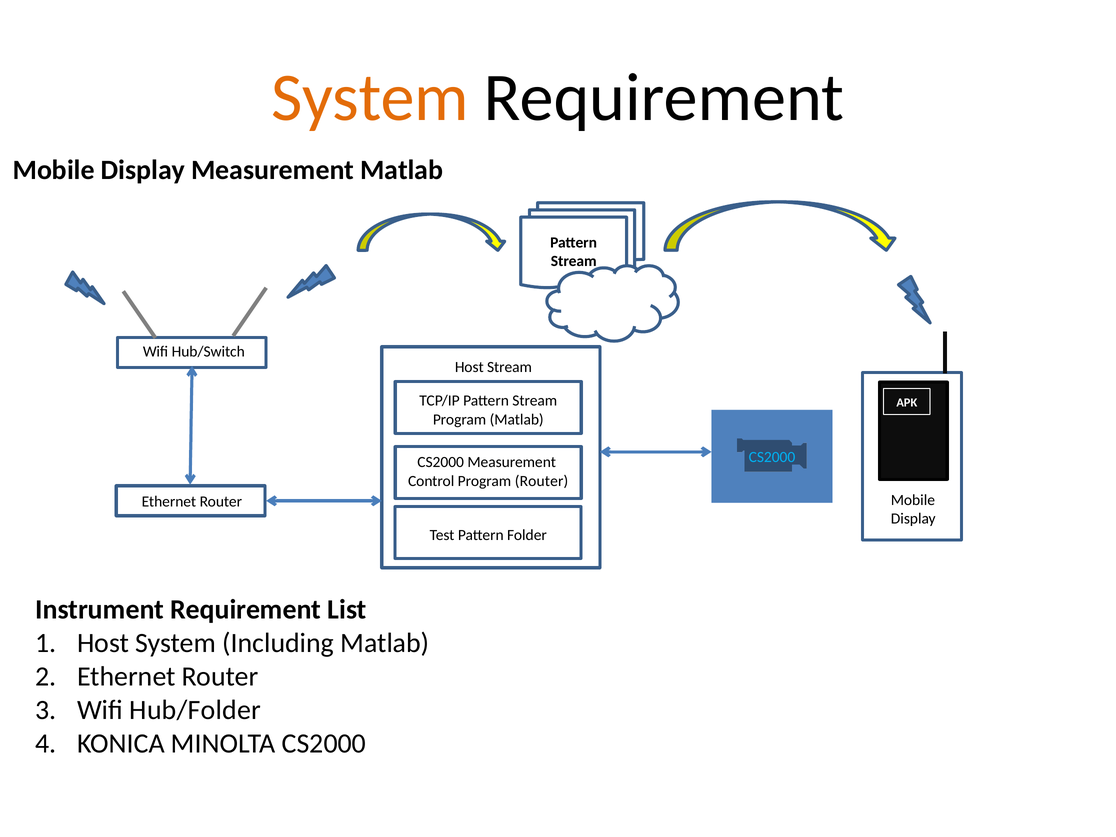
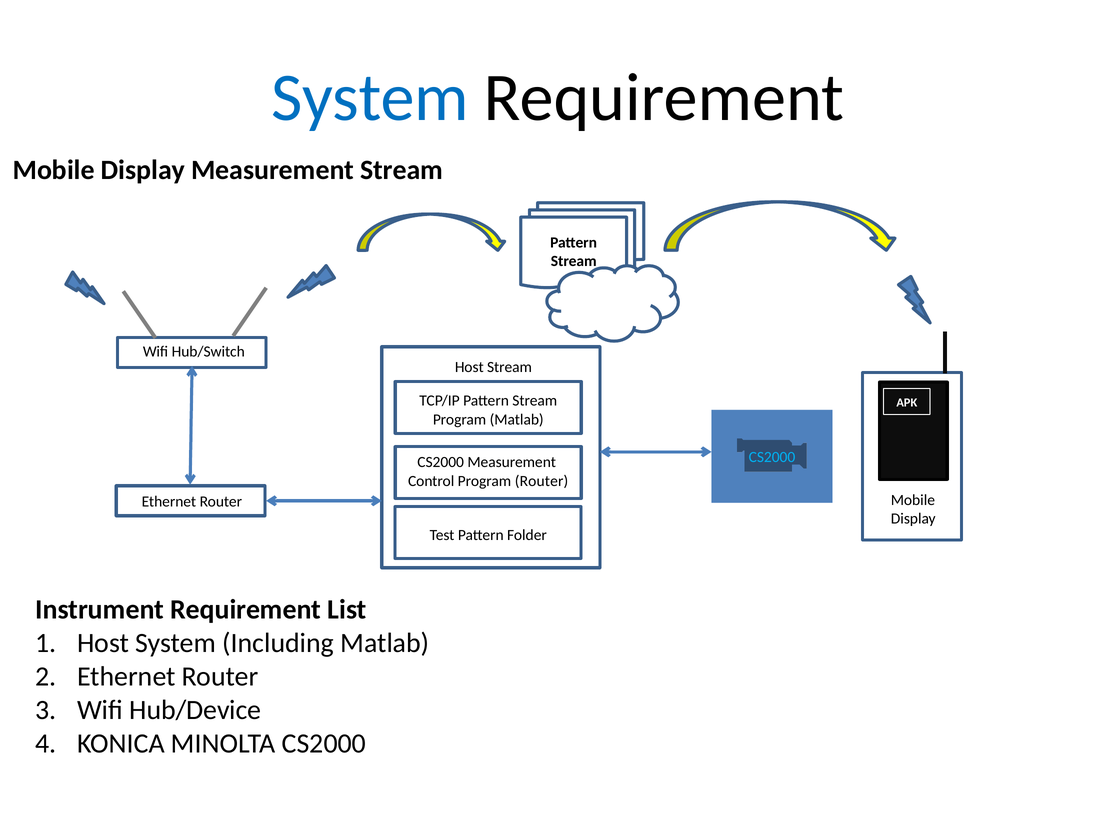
System colour: orange -> blue (370, 98)
Measurement Matlab: Matlab -> Stream (402, 170)
Hub/Folder: Hub/Folder -> Hub/Device (195, 710)
